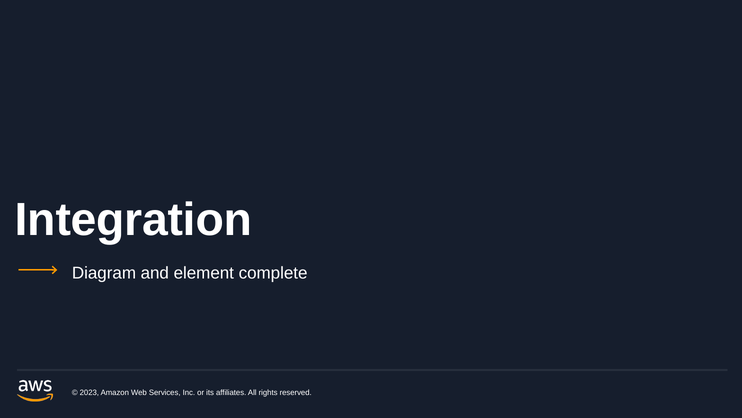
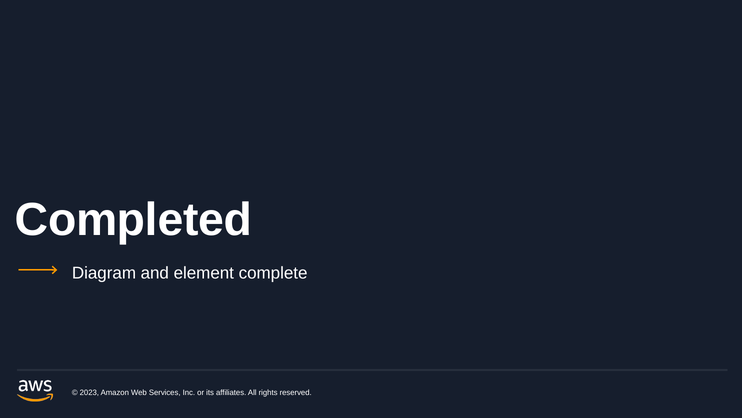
Integration: Integration -> Completed (133, 219)
